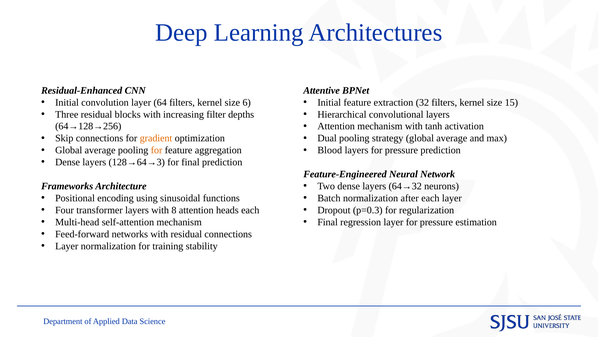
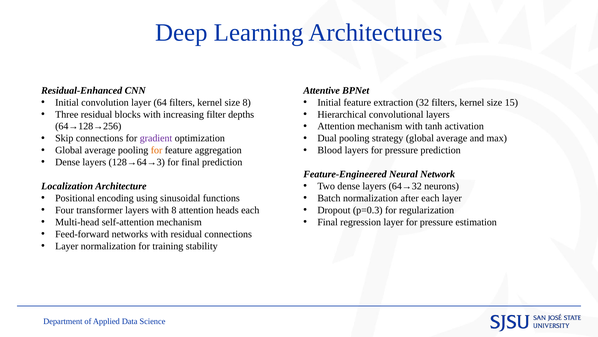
size 6: 6 -> 8 (247, 102)
gradient colour: orange -> purple (156, 138)
Frameworks: Frameworks -> Localization (67, 186)
